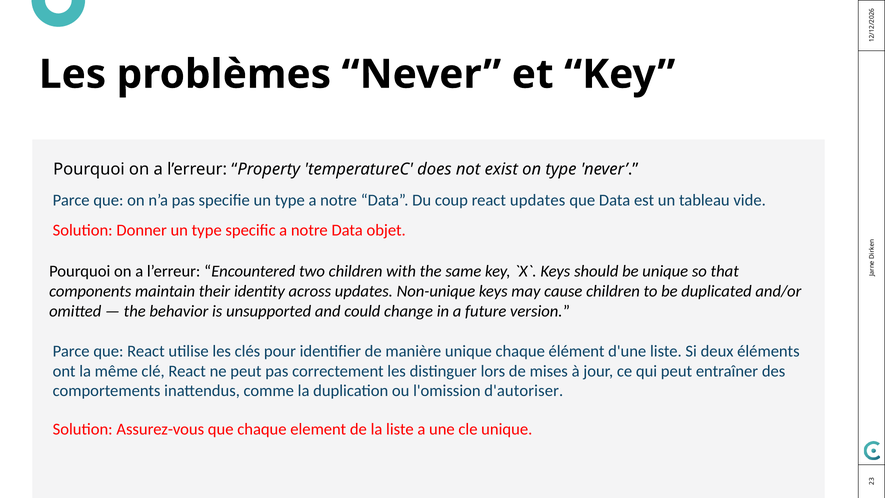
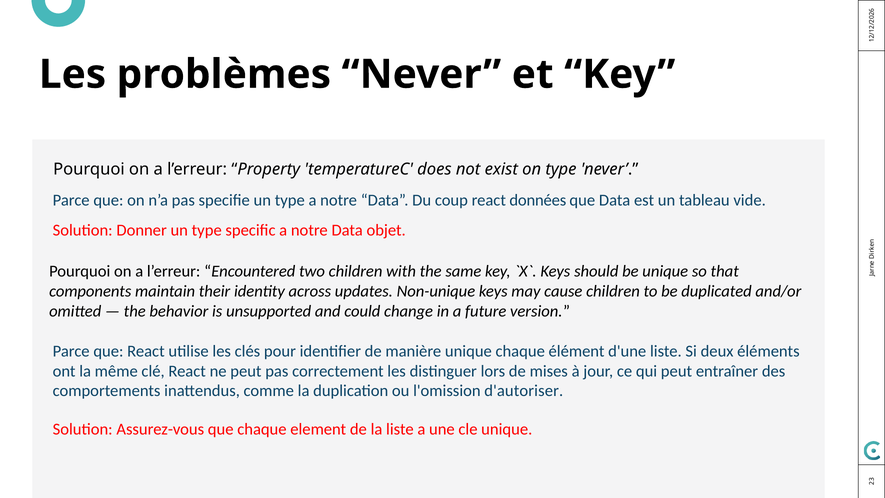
react updates: updates -> données (538, 200)
